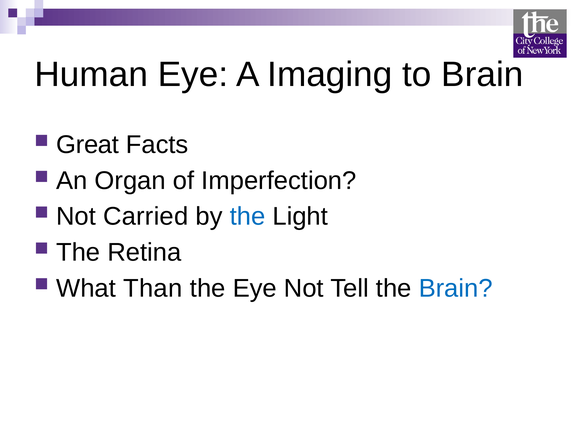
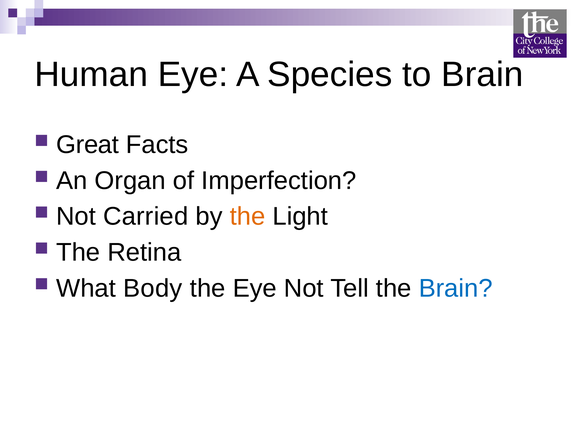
Imaging: Imaging -> Species (330, 74)
the colour: blue -> orange (248, 217)
Than: Than -> Body (153, 288)
